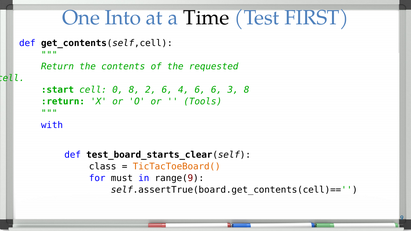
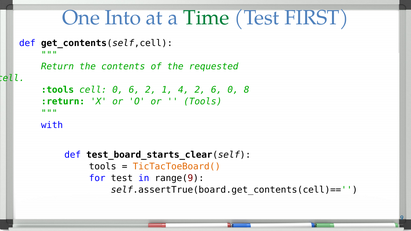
Time colour: black -> green (206, 18)
:start: :start -> :tools (57, 90)
0 8: 8 -> 6 (134, 90)
2 6: 6 -> 1 (167, 90)
4 6: 6 -> 2 (200, 90)
6 3: 3 -> 0 (233, 90)
class: class -> tools (103, 167)
for must: must -> test (122, 178)
